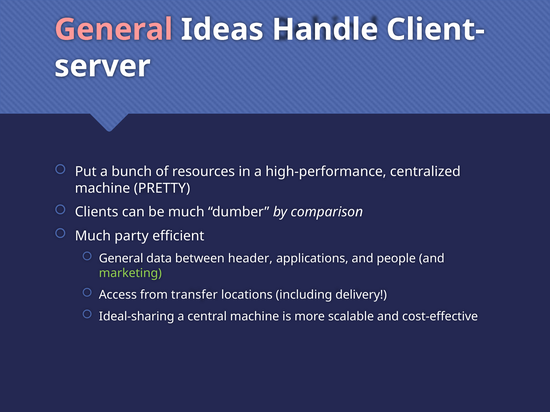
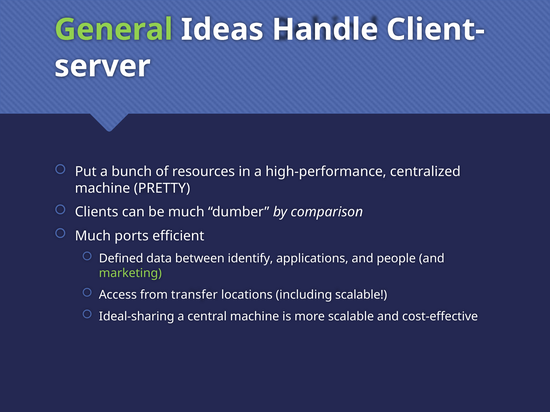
General colour: pink -> light green (114, 30)
party: party -> ports (132, 236)
General: General -> Defined (121, 259)
header: header -> identify (250, 259)
including delivery: delivery -> scalable (361, 295)
